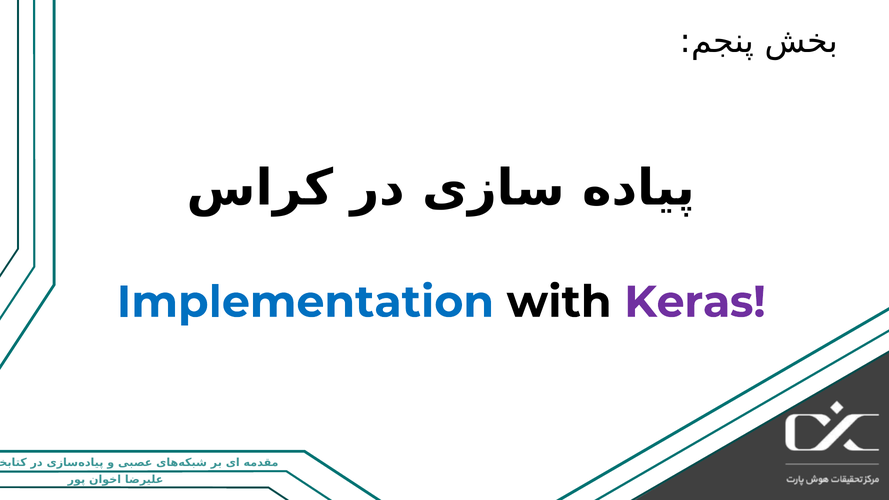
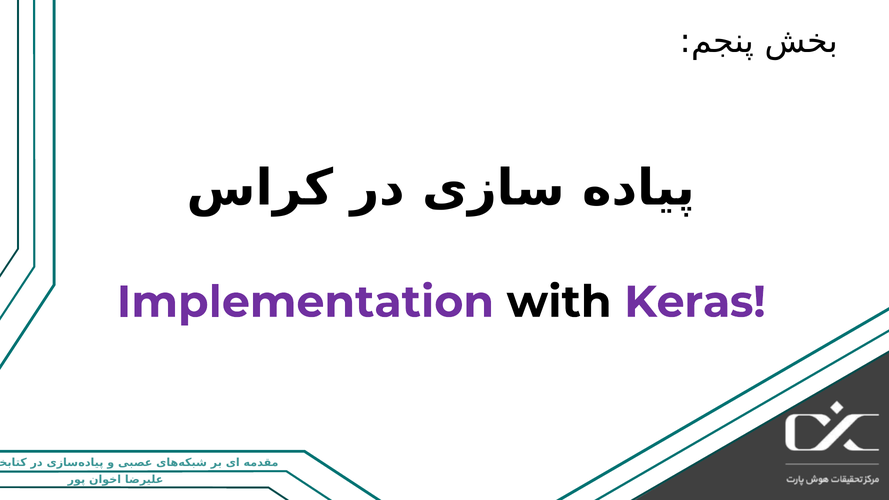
Implementation colour: blue -> purple (305, 302)
